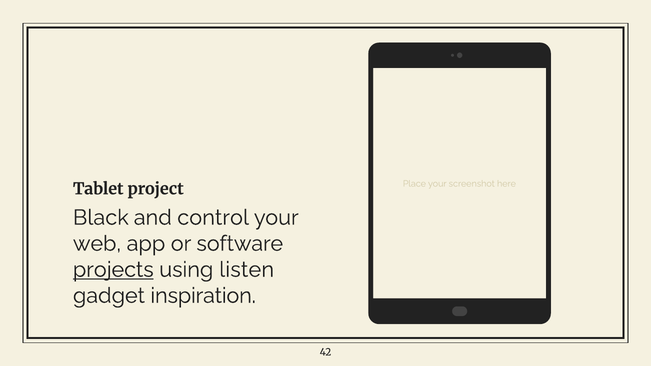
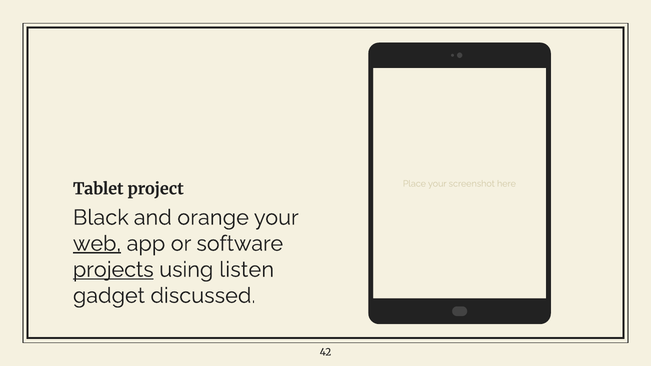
control: control -> orange (213, 218)
web underline: none -> present (97, 244)
inspiration: inspiration -> discussed (203, 296)
